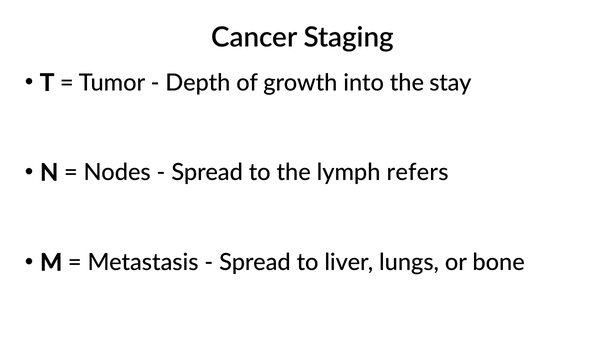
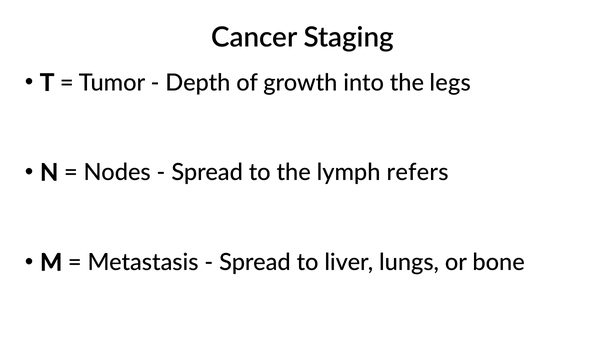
stay: stay -> legs (450, 83)
